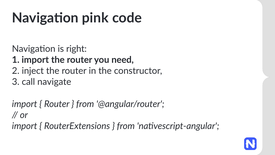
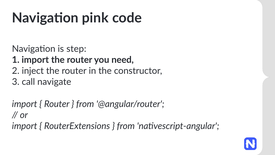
right: right -> step (76, 49)
